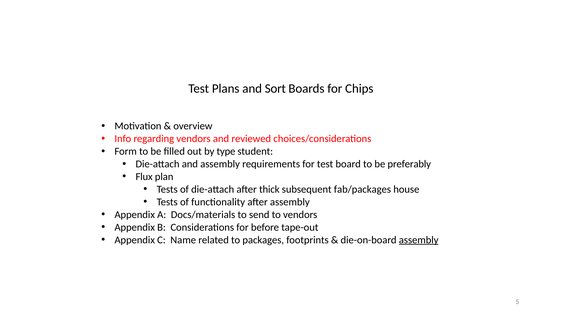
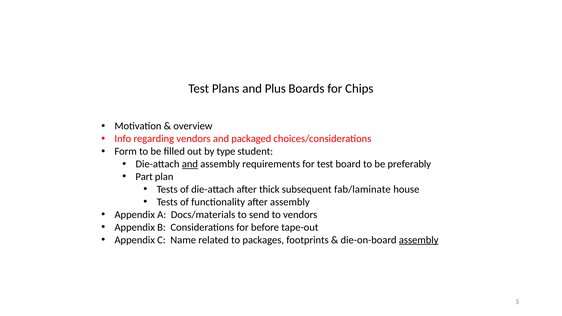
Sort: Sort -> Plus (275, 89)
reviewed: reviewed -> packaged (251, 139)
and underline: none -> present (190, 164)
Flux: Flux -> Part (144, 177)
fab/packages: fab/packages -> fab/laminate (362, 189)
